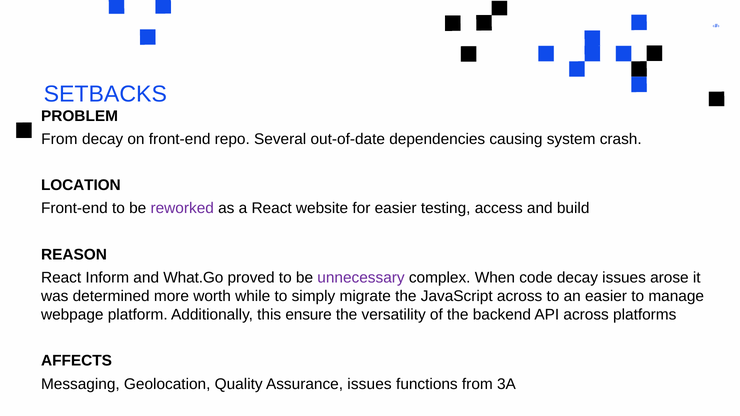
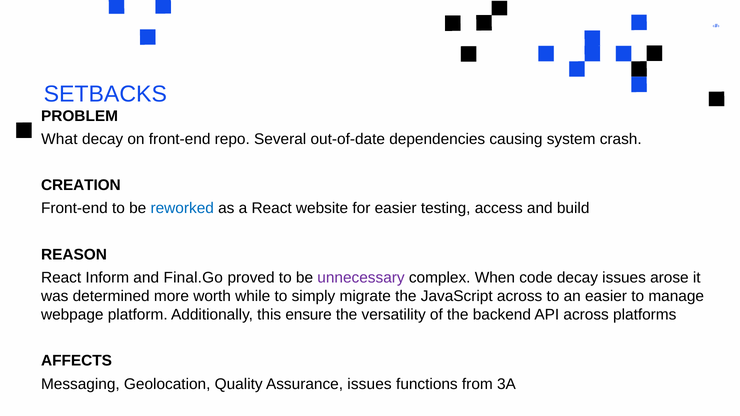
From: From -> What (59, 139)
LOCATION: LOCATION -> CREATION (81, 185)
reworked colour: purple -> blue (182, 209)
What.Go: What.Go -> Final.Go (193, 278)
